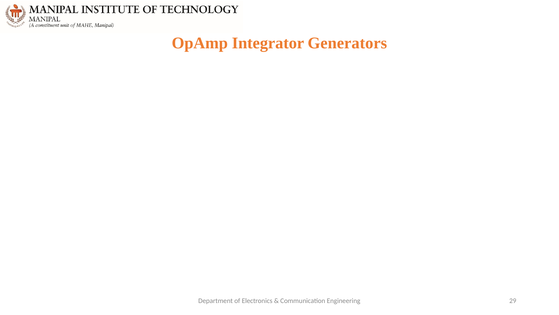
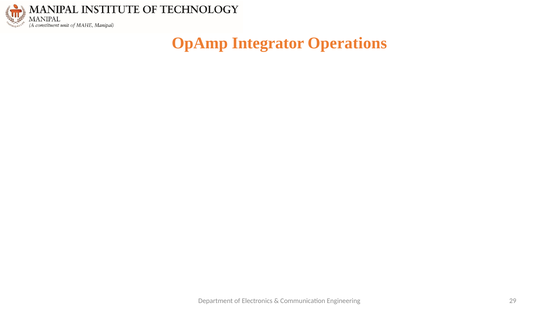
Generators: Generators -> Operations (347, 43)
